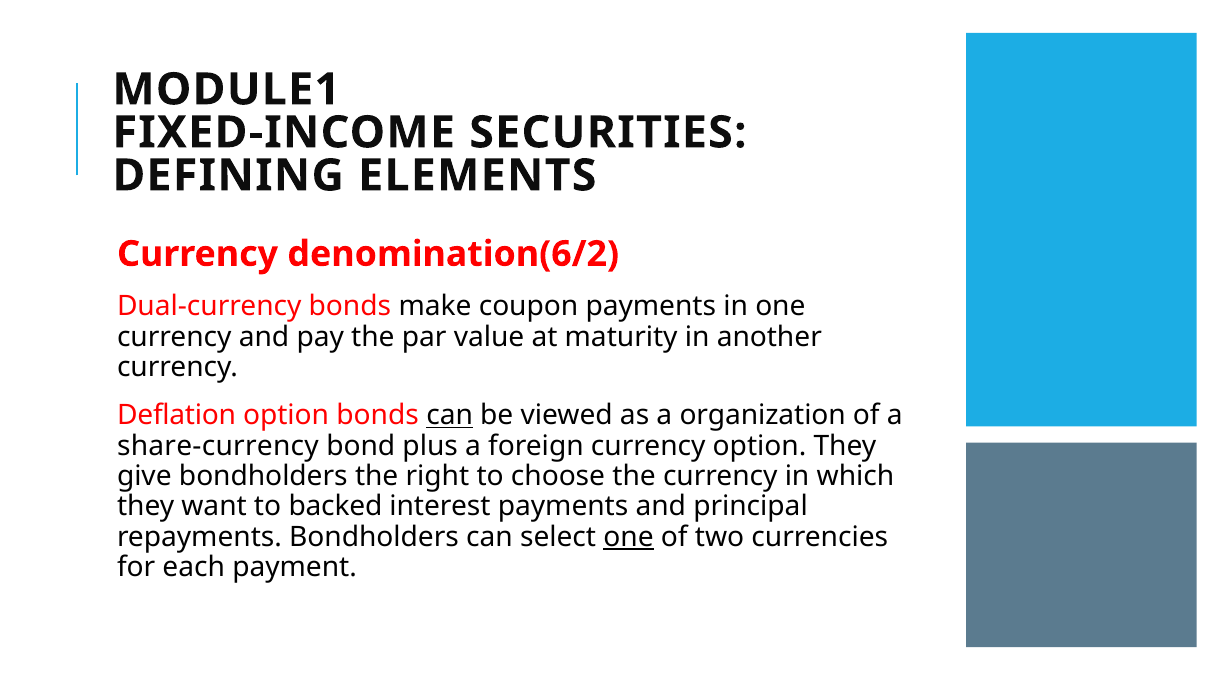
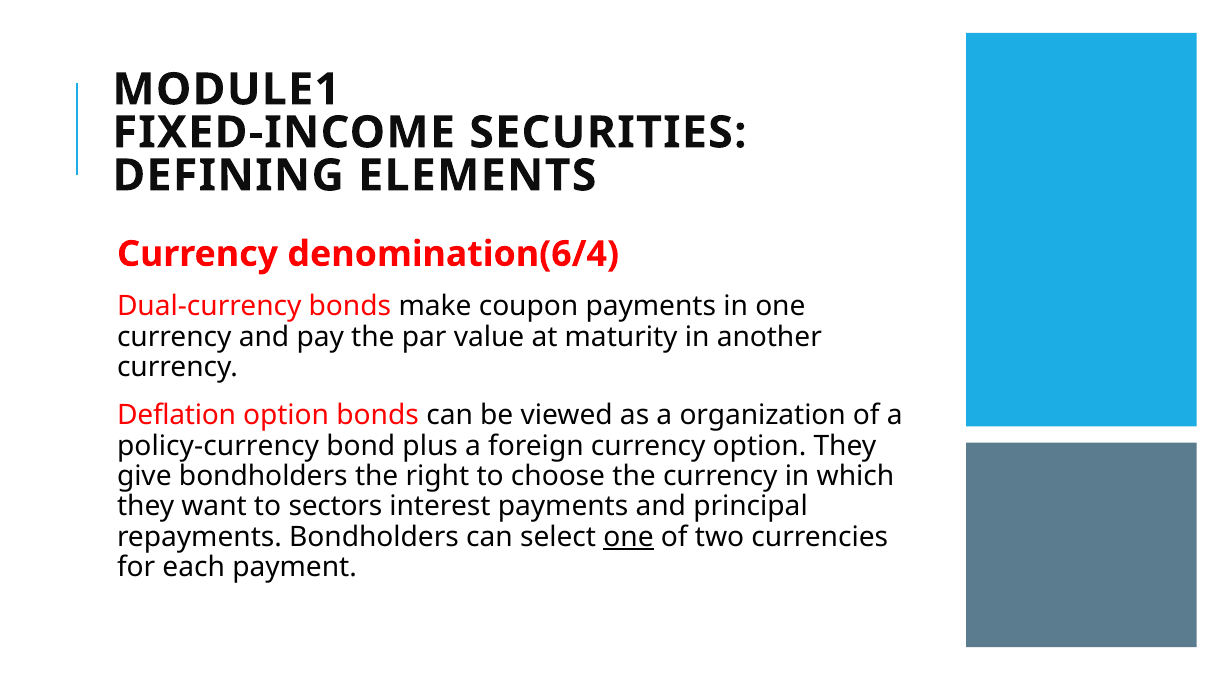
denomination(6/2: denomination(6/2 -> denomination(6/4 (453, 254)
can underline: present -> none (450, 416)
share-currency: share-currency -> policy-currency (218, 446)
backed: backed -> sectors (335, 507)
